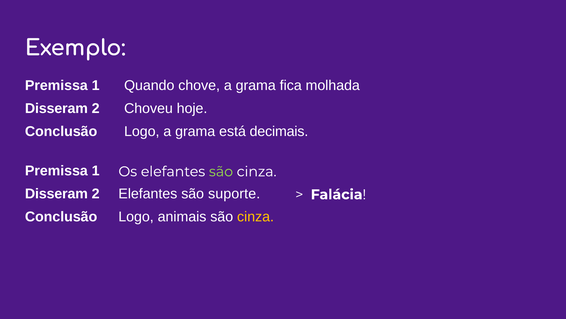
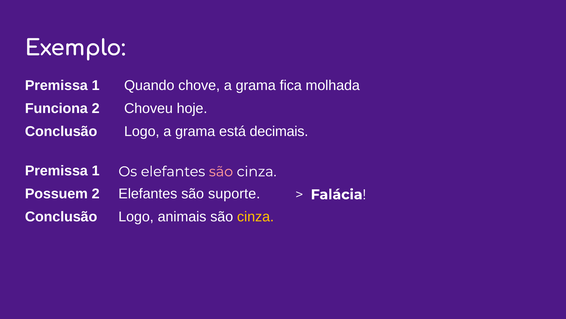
Disseram: Disseram -> Funciona (56, 108)
são colour: light green -> pink (221, 171)
Disseram: Disseram -> Possuem (56, 193)
